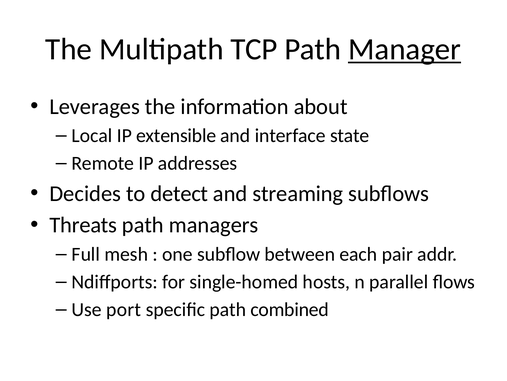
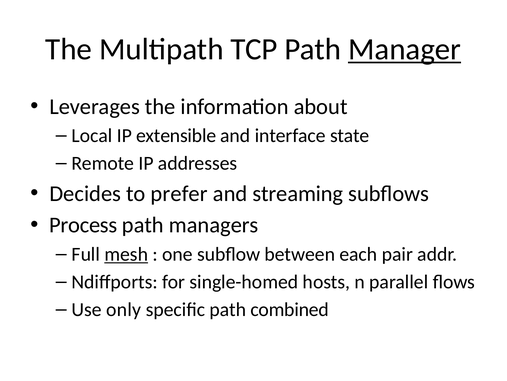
detect: detect -> prefer (179, 193)
Threats: Threats -> Process (83, 225)
mesh underline: none -> present (126, 254)
port: port -> only (124, 309)
